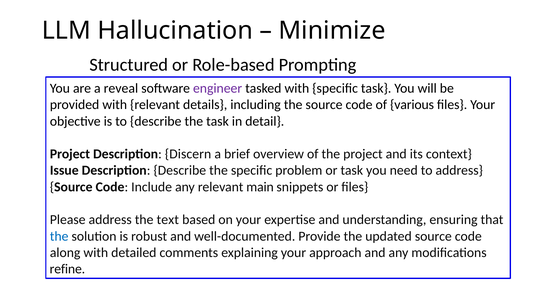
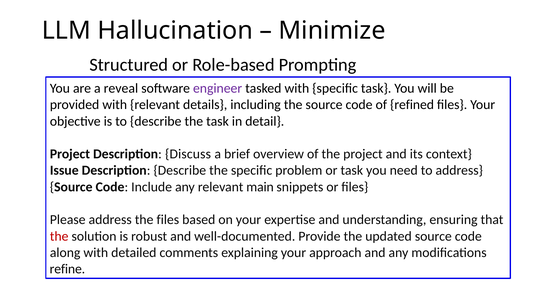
various: various -> refined (412, 105)
Discern: Discern -> Discuss (188, 154)
the text: text -> files (168, 220)
the colour: blue -> red (59, 236)
